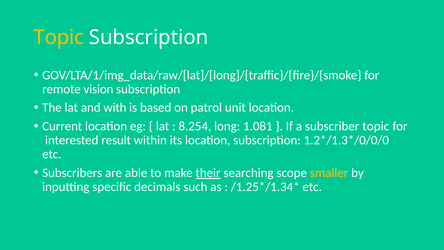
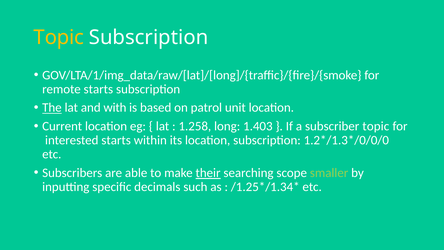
remote vision: vision -> starts (98, 89)
The underline: none -> present (52, 108)
8.254: 8.254 -> 1.258 (195, 126)
1.081: 1.081 -> 1.403 (258, 126)
interested result: result -> starts (116, 140)
smaller colour: yellow -> light green (329, 173)
